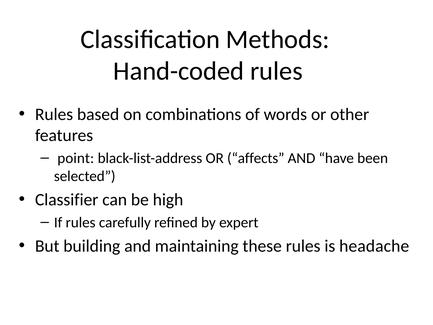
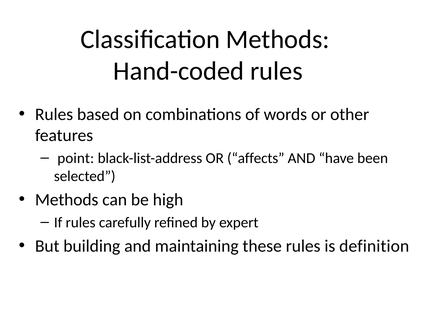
Classifier: Classifier -> Methods (67, 200)
headache: headache -> definition (374, 246)
